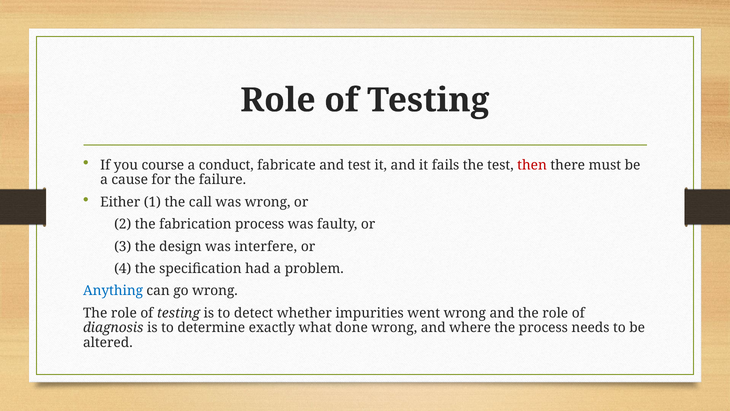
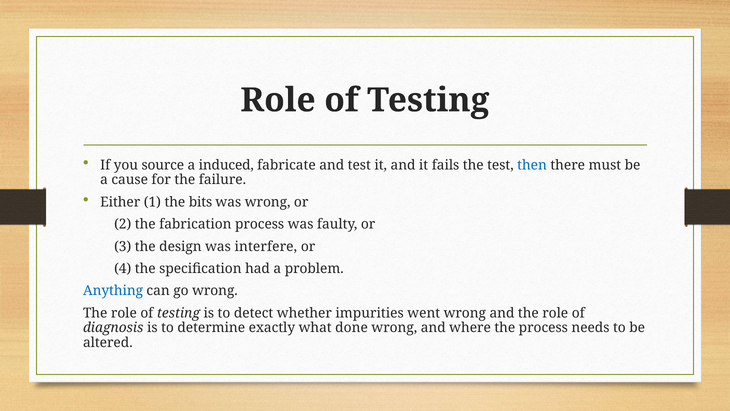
course: course -> source (163, 165)
conduct: conduct -> induced (226, 165)
then colour: red -> blue (532, 165)
call: call -> bits (201, 202)
